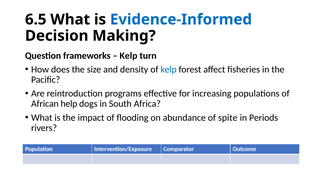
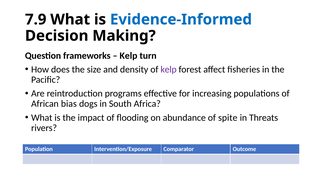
6.5: 6.5 -> 7.9 (36, 19)
kelp colour: blue -> purple (169, 69)
help: help -> bias (69, 104)
Periods: Periods -> Threats (264, 117)
